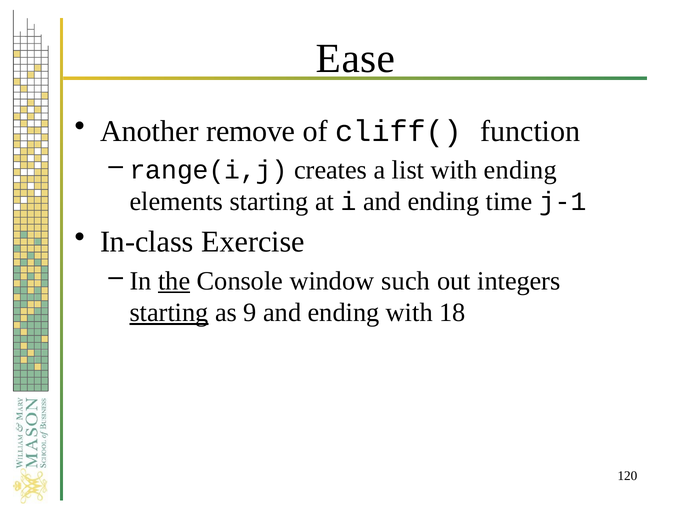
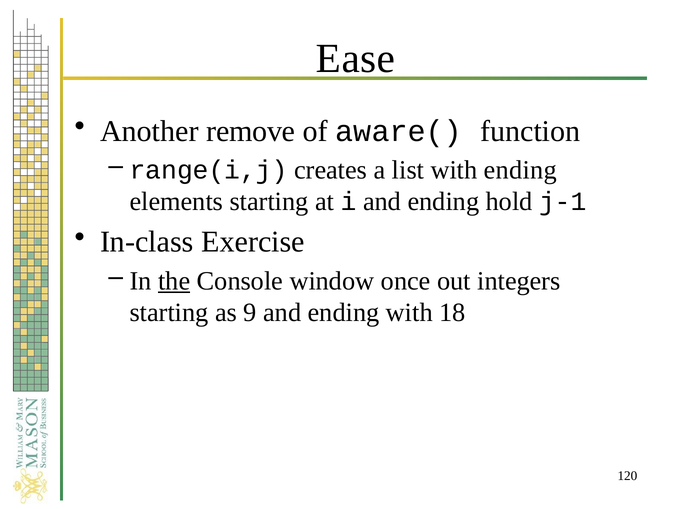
cliff(: cliff( -> aware( (399, 131)
time: time -> hold (509, 202)
such: such -> once (406, 281)
starting underline: present -> none (169, 312)
